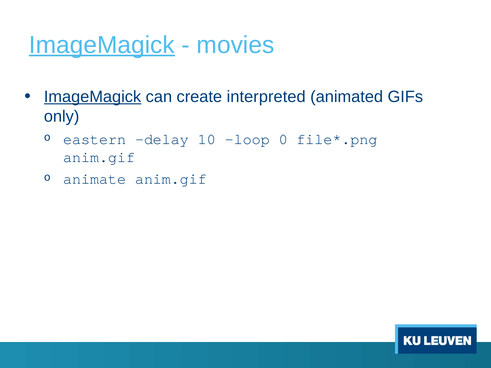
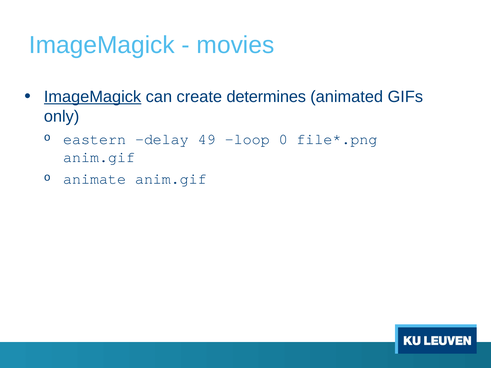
ImageMagick underline: present -> none (102, 45)
interpreted: interpreted -> determines (266, 97)
10: 10 -> 49 (207, 139)
